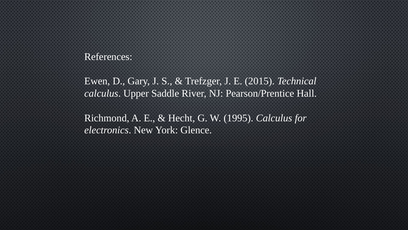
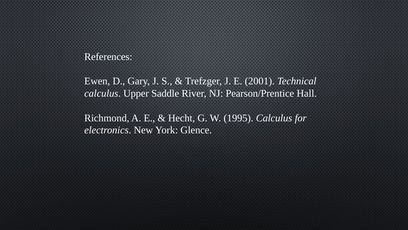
2015: 2015 -> 2001 (260, 81)
